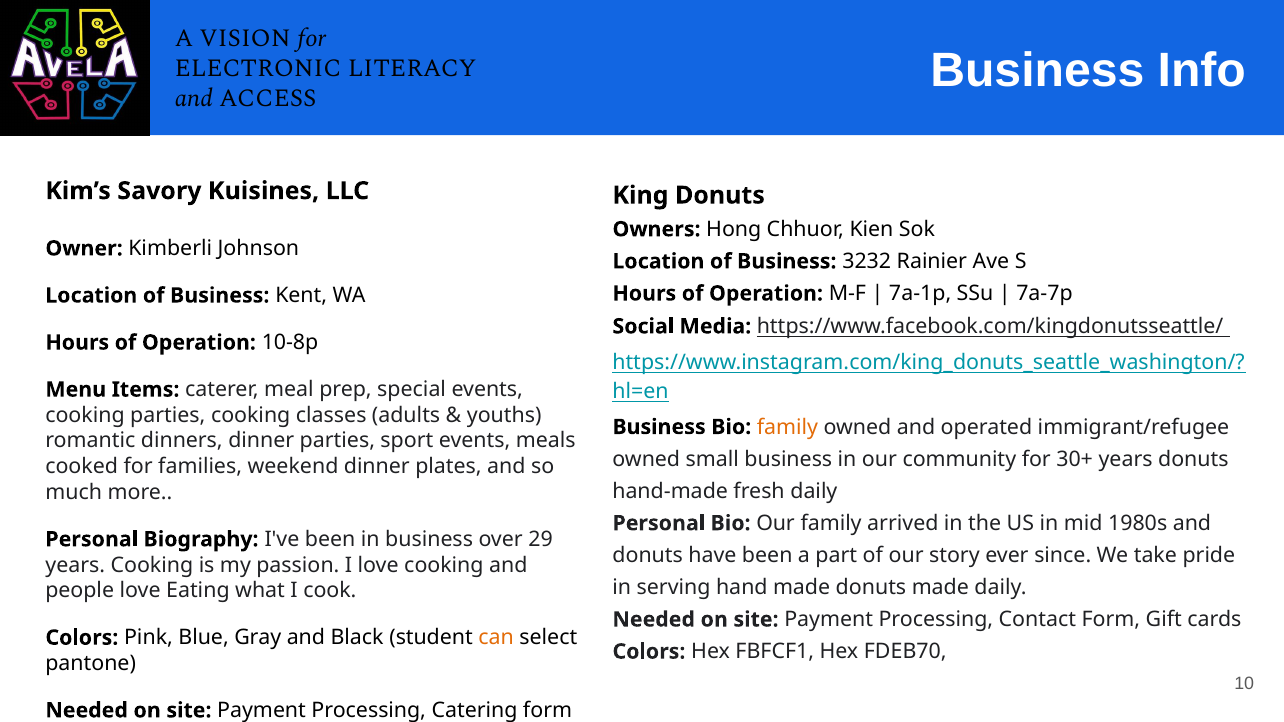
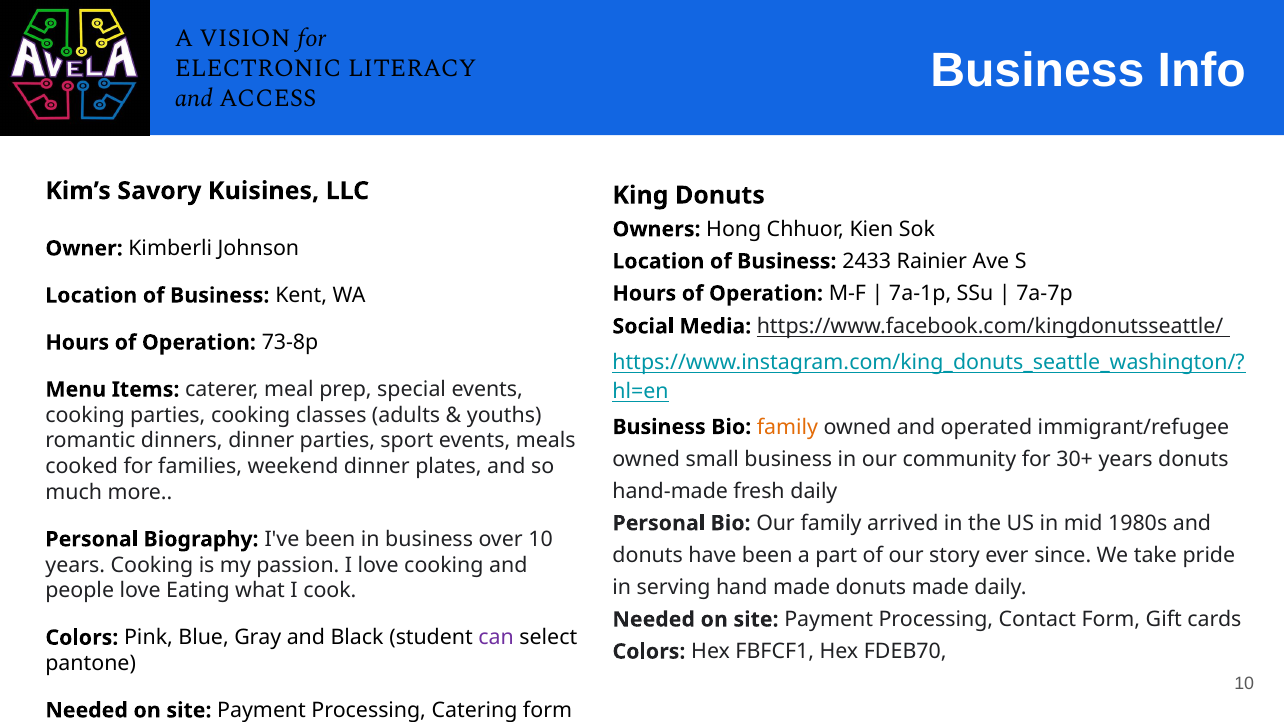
3232: 3232 -> 2433 (867, 261)
10-8p: 10-8p -> 73-8p (290, 343)
over 29: 29 -> 10 (541, 540)
can colour: orange -> purple (496, 638)
